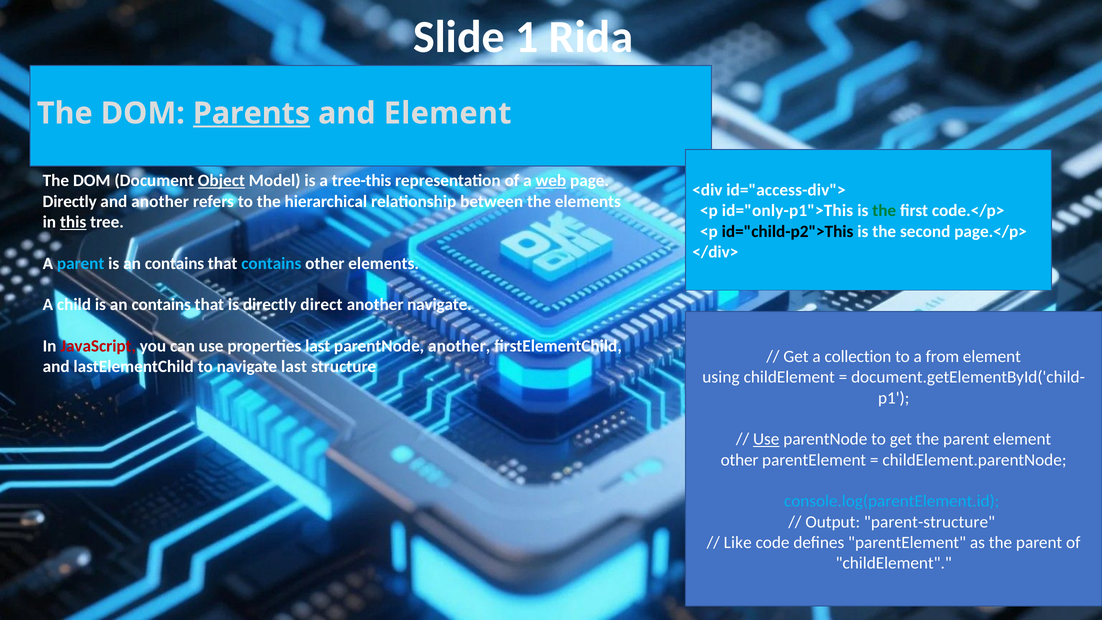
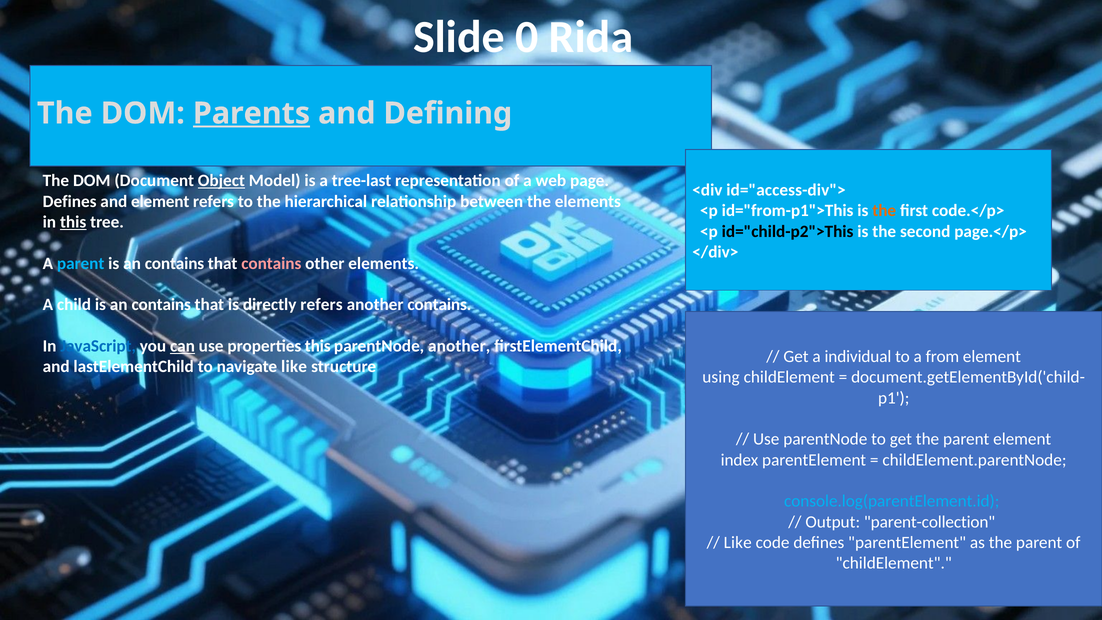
1: 1 -> 0 (527, 37)
and Element: Element -> Defining (448, 113)
tree-this: tree-this -> tree-last (362, 181)
web underline: present -> none (551, 181)
Directly: Directly -> Defines (70, 201)
and another: another -> element (160, 201)
id="only-p1">This: id="only-p1">This -> id="from-p1">This (788, 211)
the colour: green -> orange (884, 211)
contains colour: light blue -> pink (271, 263)
directly direct: direct -> refers (321, 305)
another navigate: navigate -> contains (439, 305)
JavaScript colour: red -> blue (98, 346)
can underline: none -> present (182, 346)
properties last: last -> this (318, 346)
collection: collection -> individual (858, 356)
navigate last: last -> like (294, 367)
Use underline: present -> none (766, 439)
other: other -> index (739, 460)
parent-structure: parent-structure -> parent-collection (930, 522)
